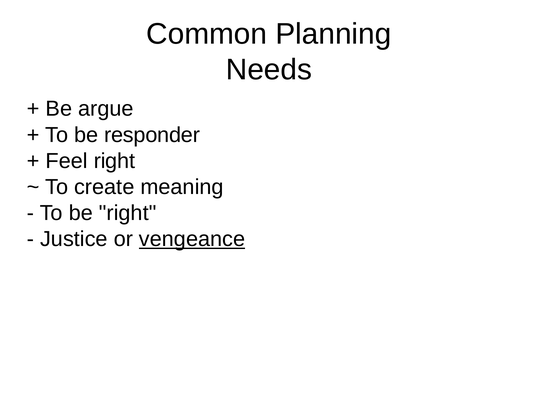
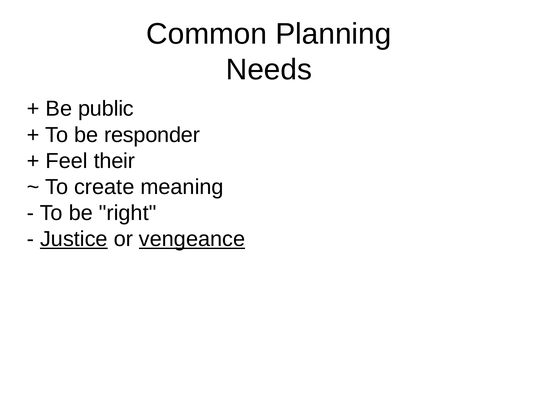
argue: argue -> public (106, 109)
Feel right: right -> their (114, 161)
Justice underline: none -> present (74, 239)
